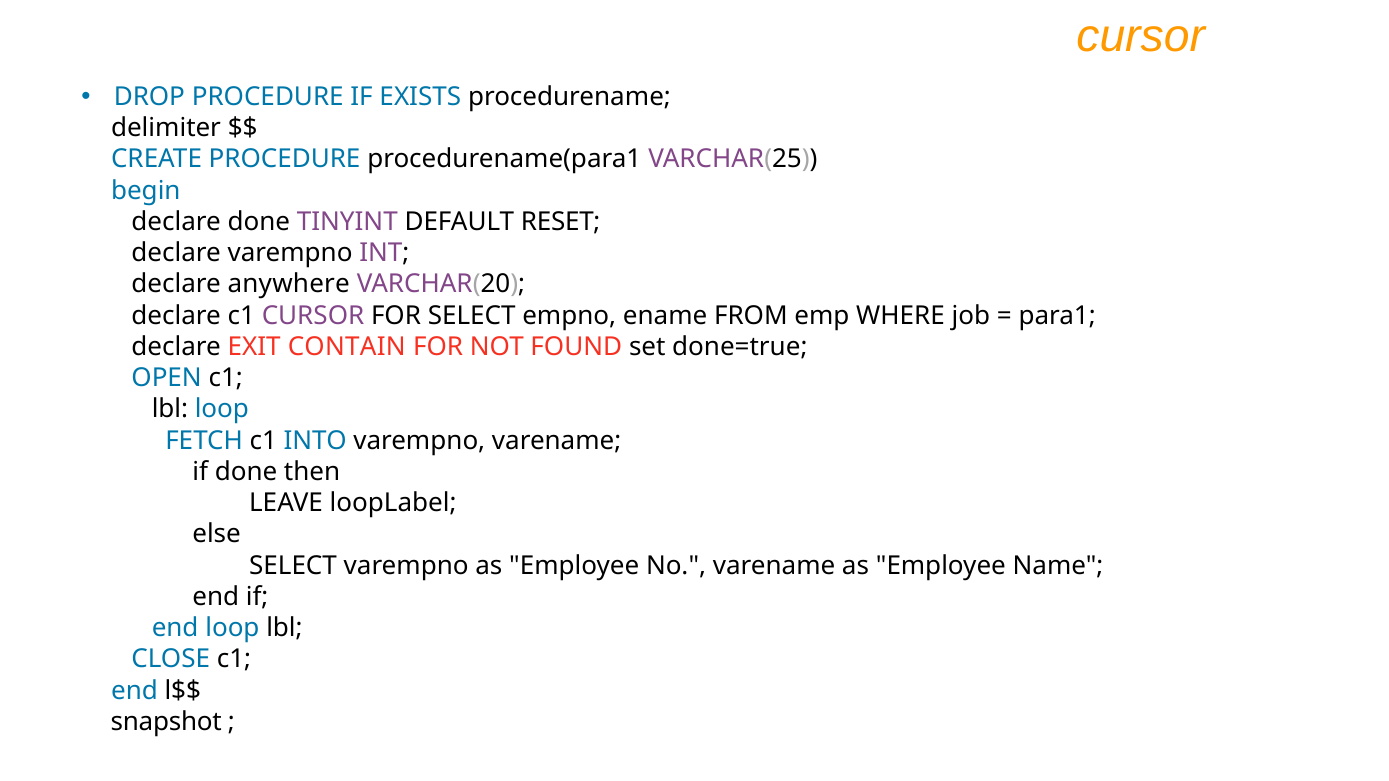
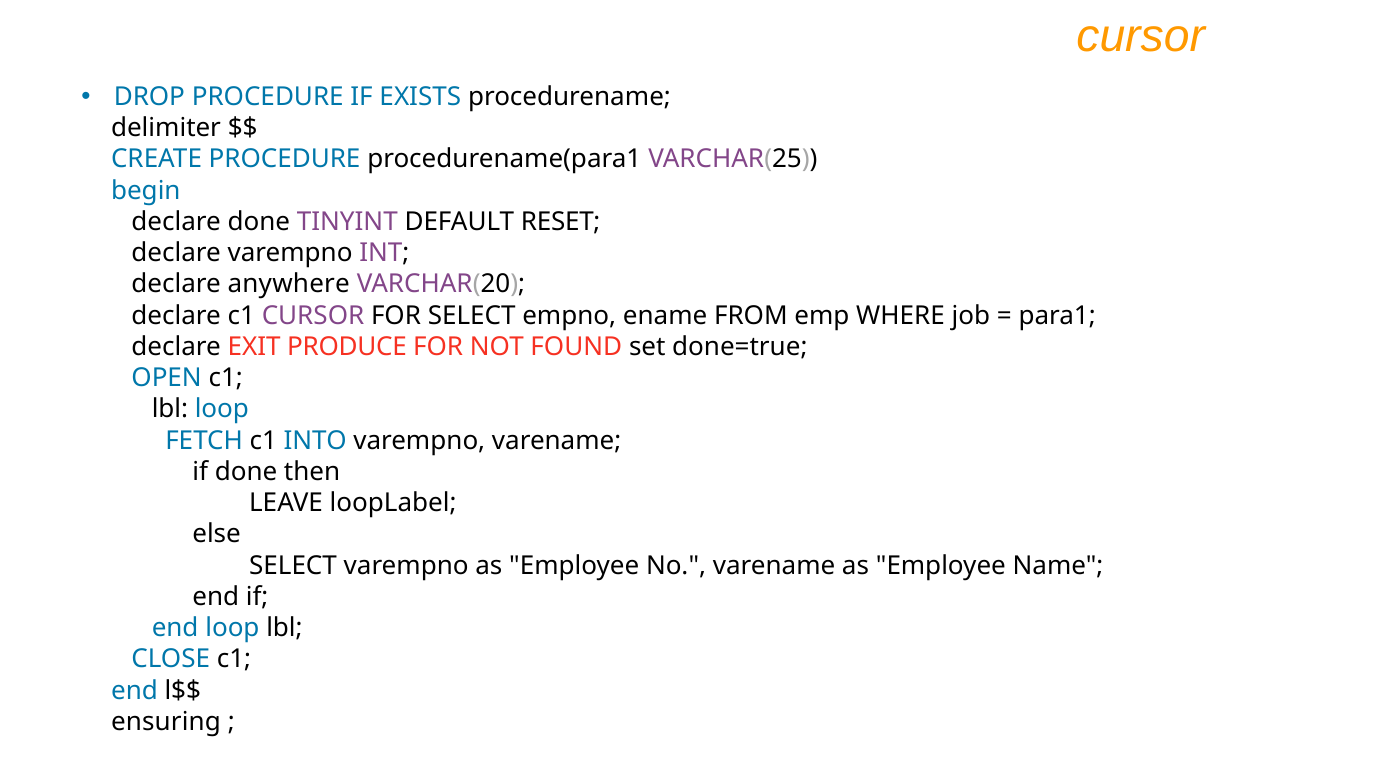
CONTAIN: CONTAIN -> PRODUCE (347, 347)
snapshot: snapshot -> ensuring (166, 722)
